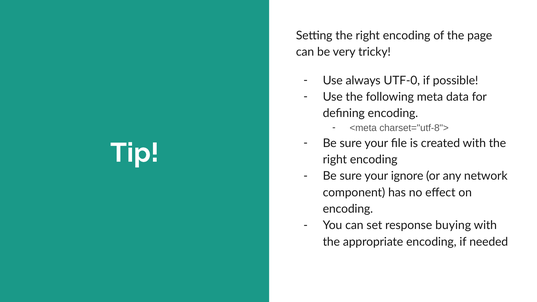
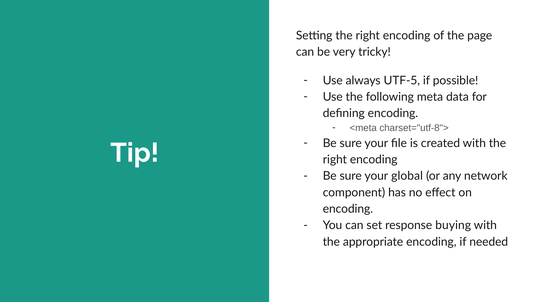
UTF-0: UTF-0 -> UTF-5 (402, 80)
ignore: ignore -> global (407, 176)
